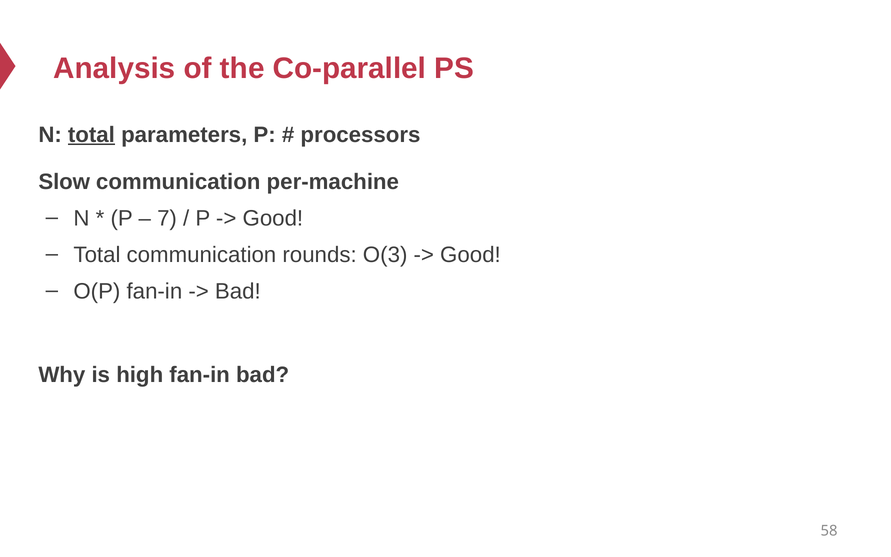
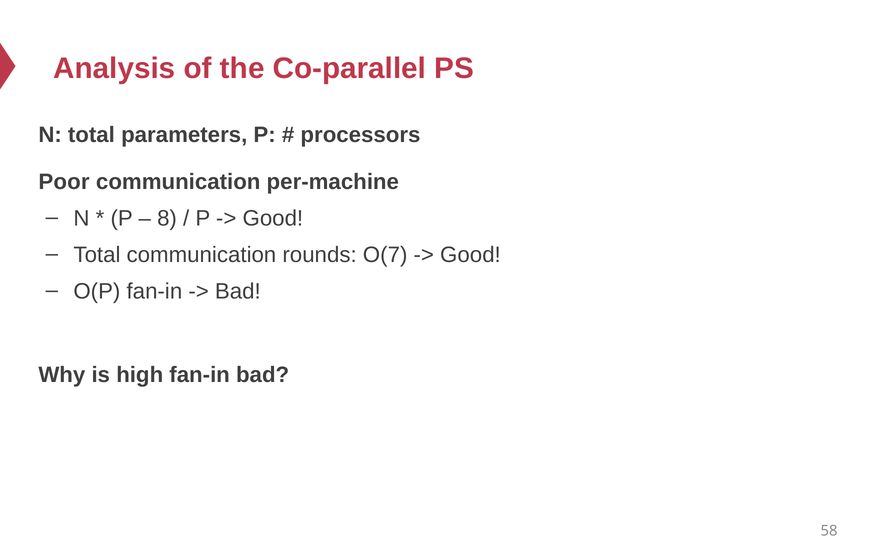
total underline: present -> none (91, 135)
Slow: Slow -> Poor (64, 182)
7: 7 -> 8 (167, 218)
O(3: O(3 -> O(7 (385, 255)
